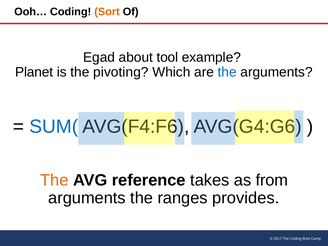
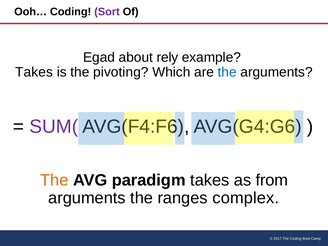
Sort colour: orange -> purple (107, 12)
tool: tool -> rely (167, 57)
Planet: Planet -> Takes (34, 72)
SUM( colour: blue -> purple (54, 126)
reference: reference -> paradigm (149, 180)
provides: provides -> complex (246, 198)
